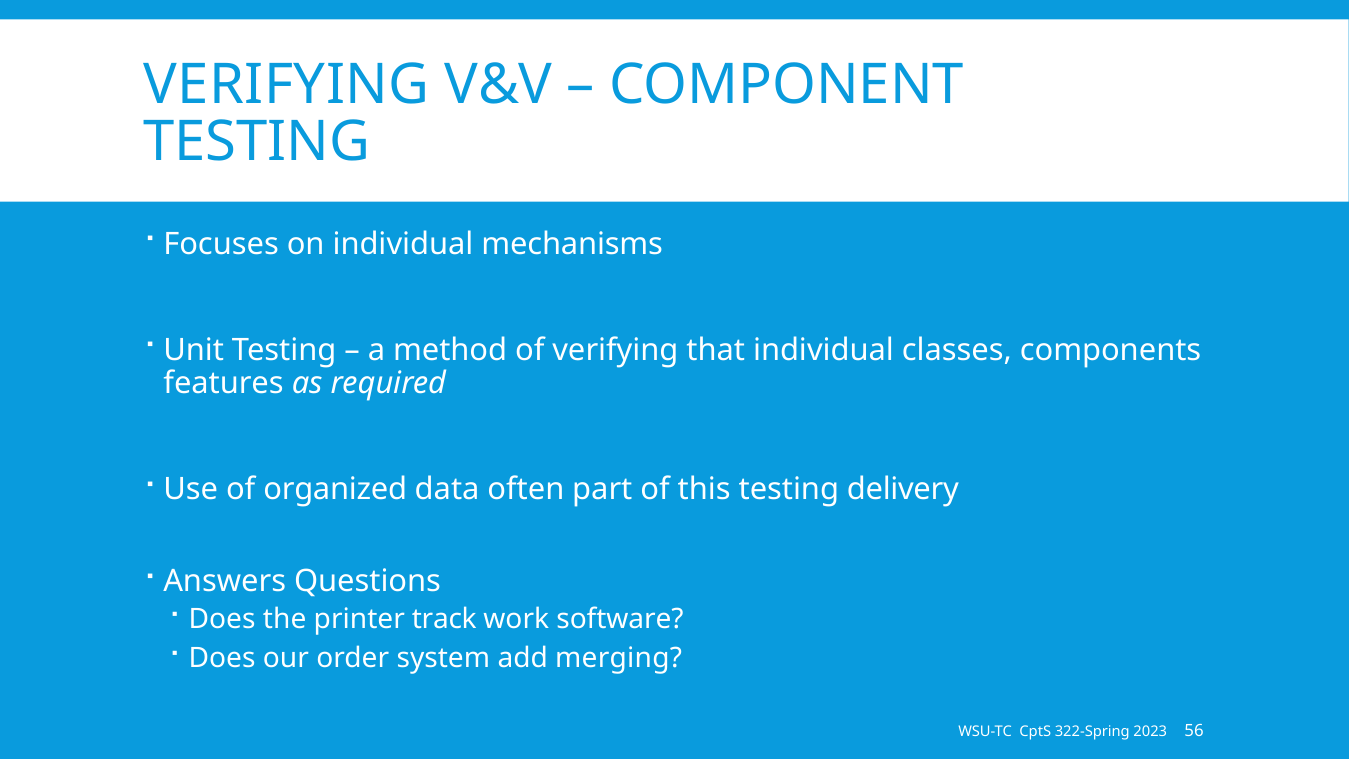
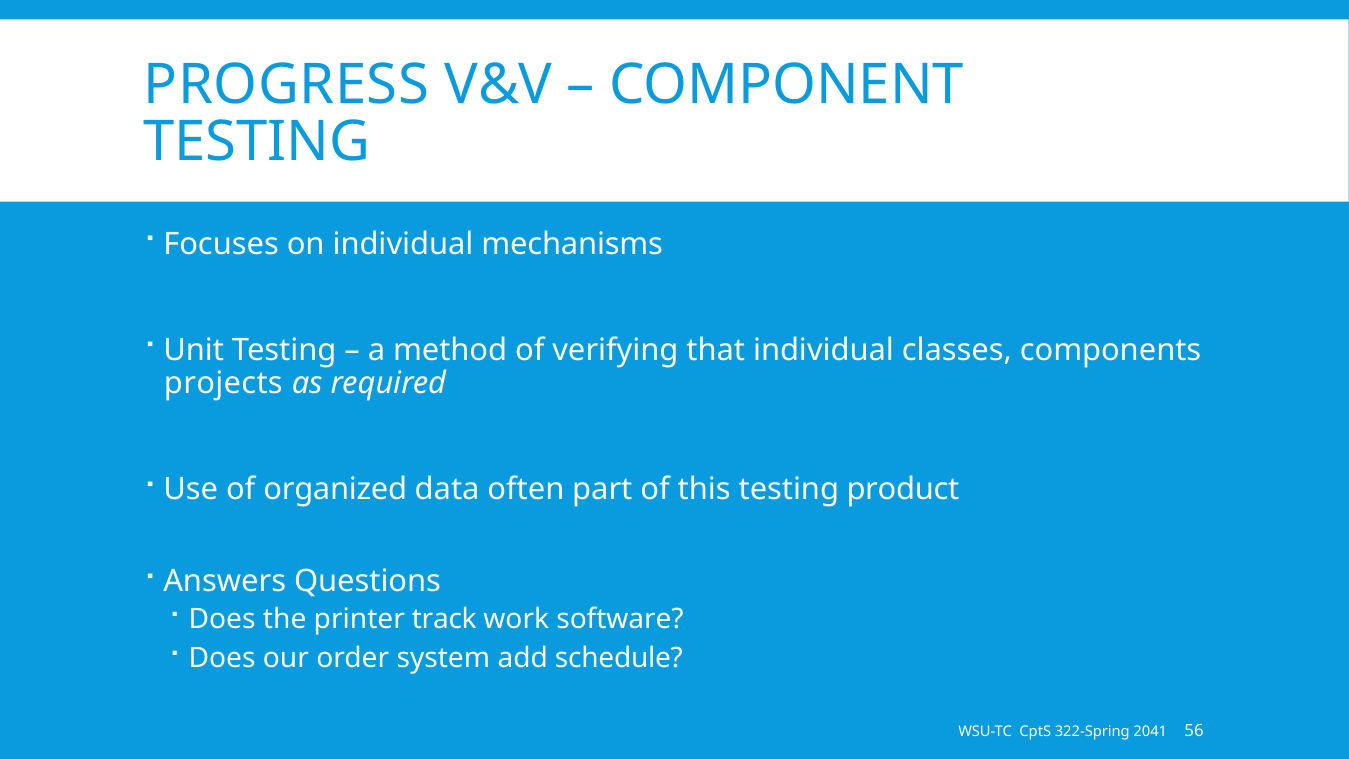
VERIFYING: VERIFYING -> PROGRESS (286, 85)
features: features -> projects (223, 384)
delivery: delivery -> product (903, 490)
merging: merging -> schedule (619, 658)
2023: 2023 -> 2041 (1150, 732)
